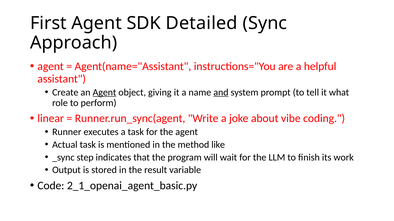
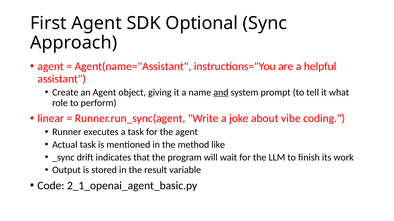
Detailed: Detailed -> Optional (202, 23)
Agent underline: present -> none (104, 93)
step: step -> drift (85, 158)
